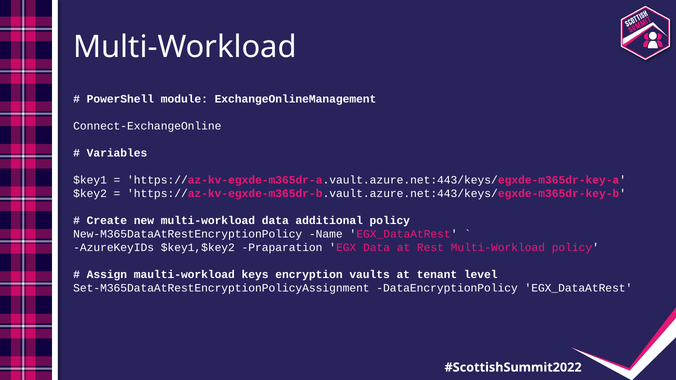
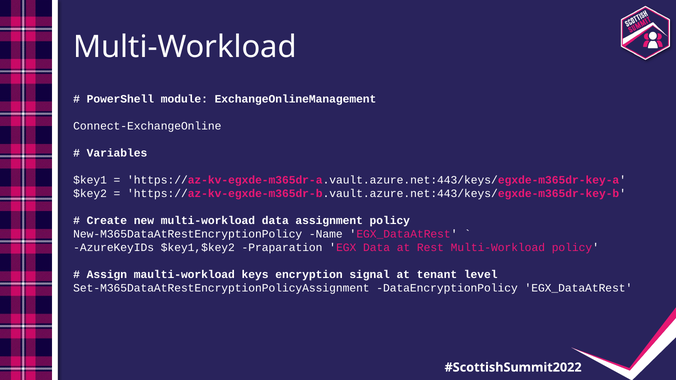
additional: additional -> assignment (329, 221)
vaults: vaults -> signal (370, 275)
